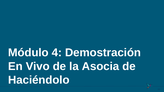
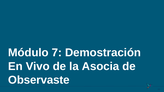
4: 4 -> 7 (57, 53)
Haciéndolo: Haciéndolo -> Observaste (39, 80)
